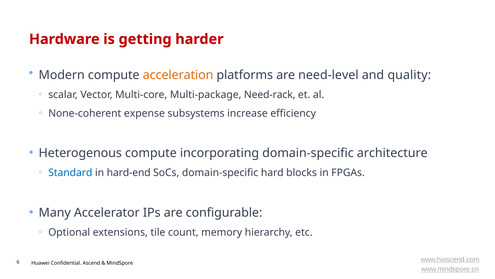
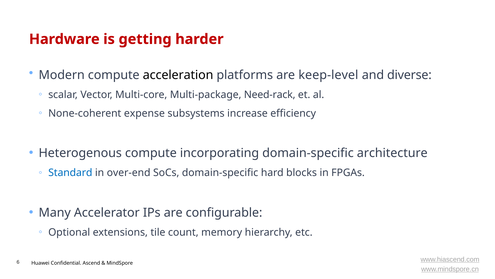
acceleration colour: orange -> black (178, 75)
need-level: need-level -> keep-level (328, 75)
quality: quality -> diverse (409, 75)
hard-end: hard-end -> over-end (129, 172)
